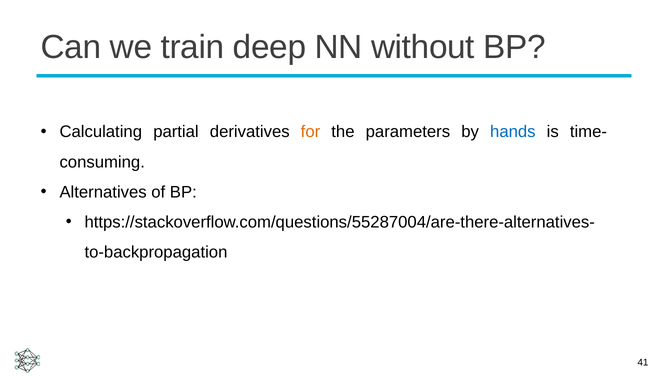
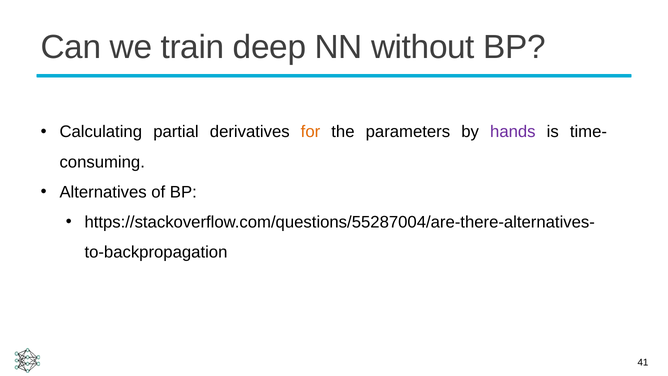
hands colour: blue -> purple (513, 132)
